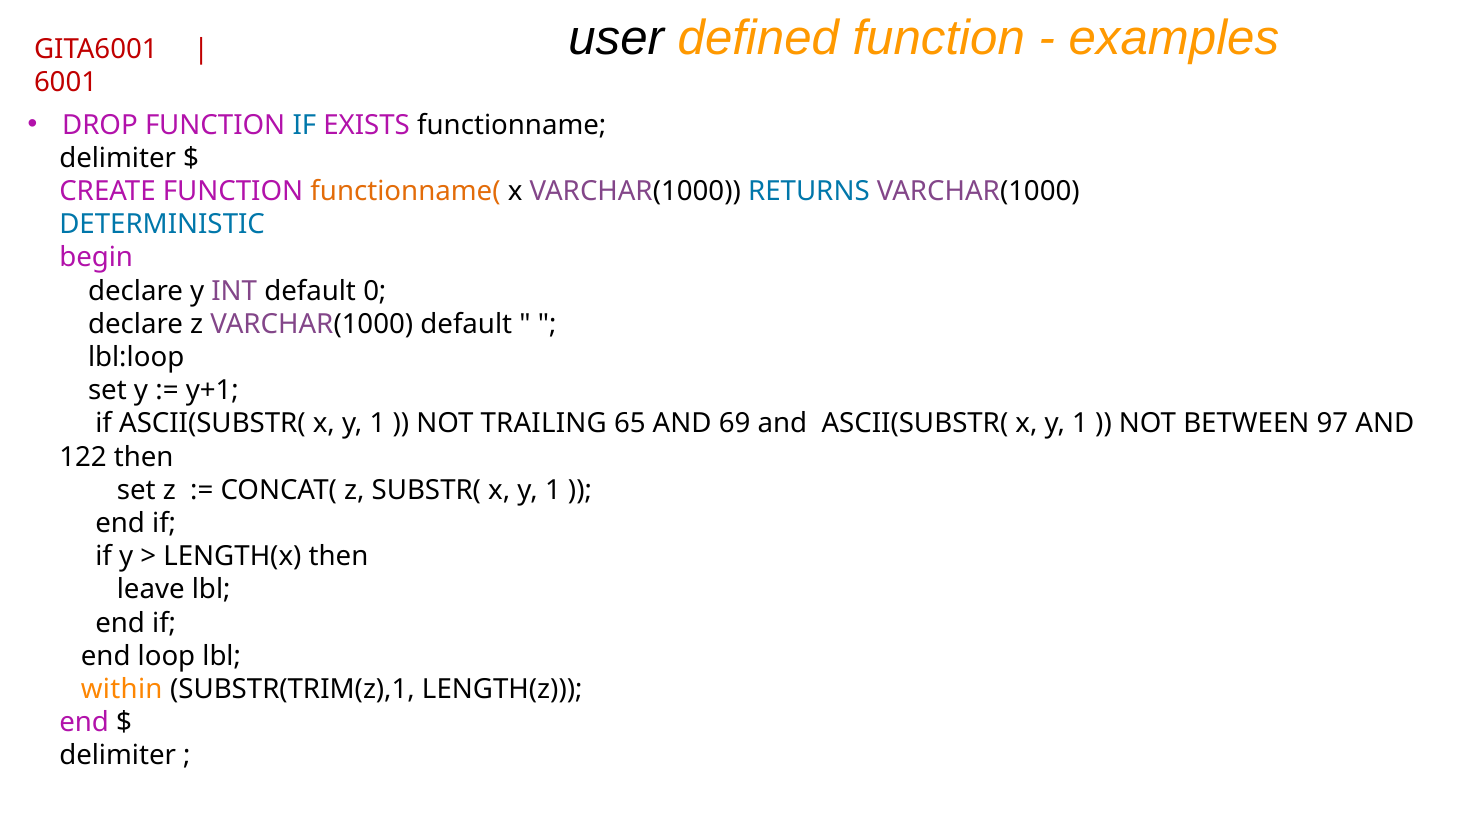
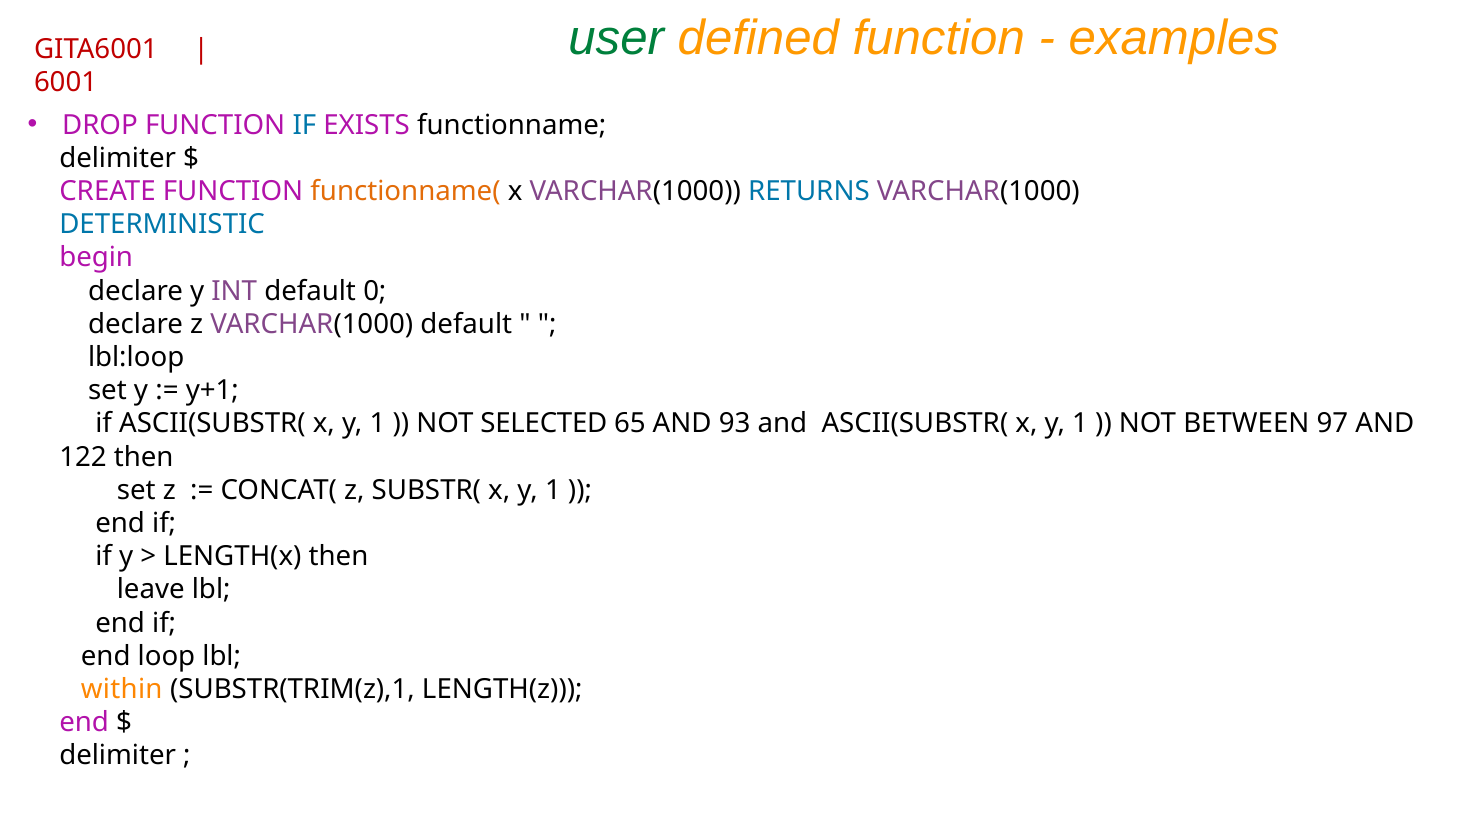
user colour: black -> green (616, 38)
TRAILING: TRAILING -> SELECTED (544, 424)
69: 69 -> 93 (735, 424)
